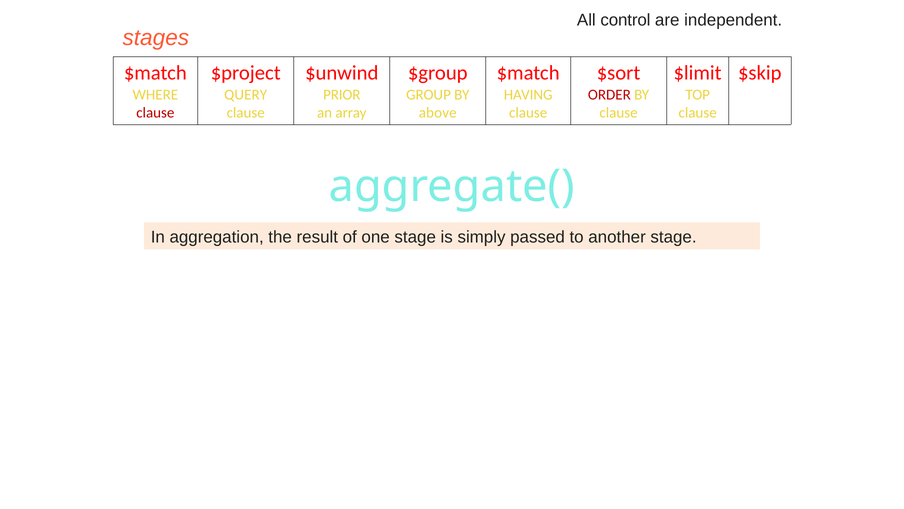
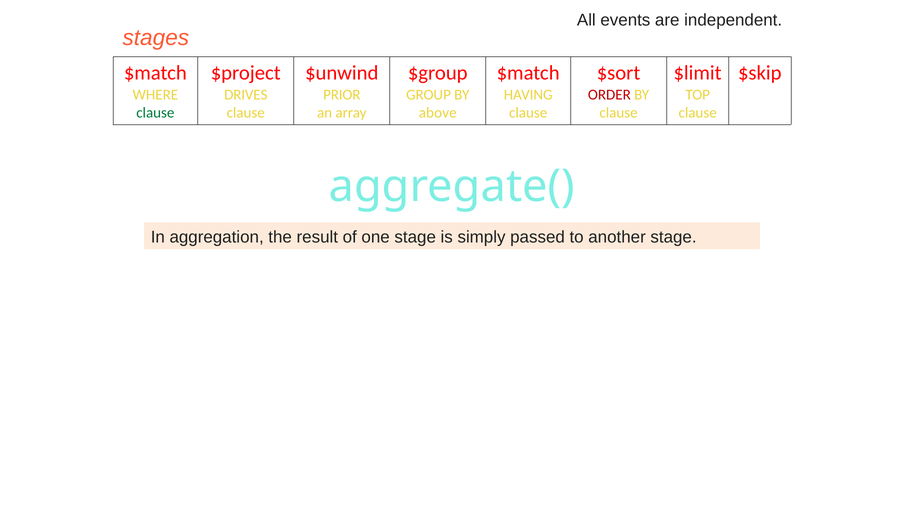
control: control -> events (625, 20)
QUERY: QUERY -> DRIVES (246, 95)
clause colour: red -> green (155, 113)
